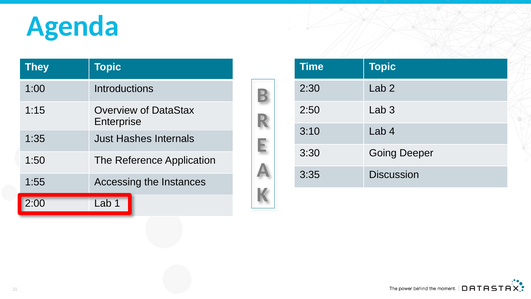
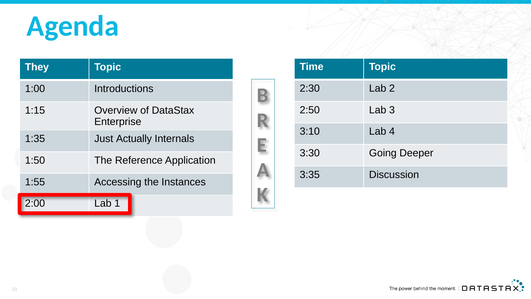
Hashes: Hashes -> Actually (134, 139)
